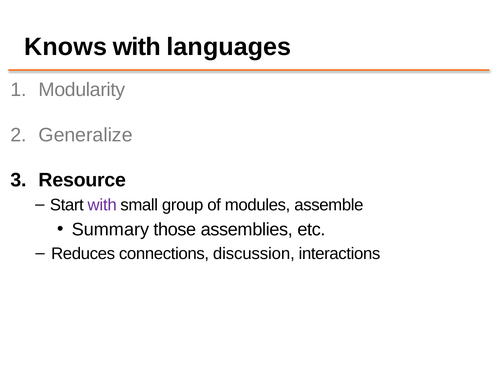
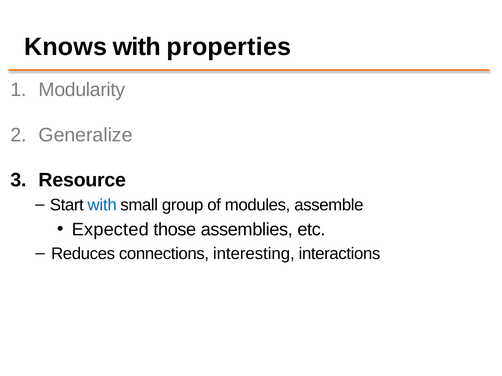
languages: languages -> properties (229, 47)
with colour: purple -> blue (102, 205)
Summary: Summary -> Expected (110, 230)
discussion: discussion -> interesting (254, 254)
